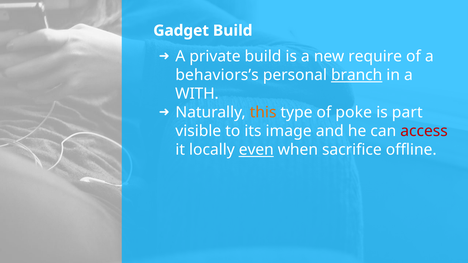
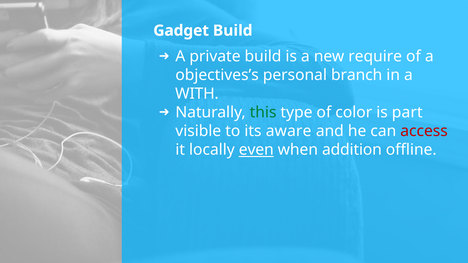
behaviors’s: behaviors’s -> objectives’s (217, 75)
branch underline: present -> none (357, 75)
this colour: orange -> green (263, 113)
poke: poke -> color (354, 113)
image: image -> aware (289, 131)
sacrifice: sacrifice -> addition (352, 150)
